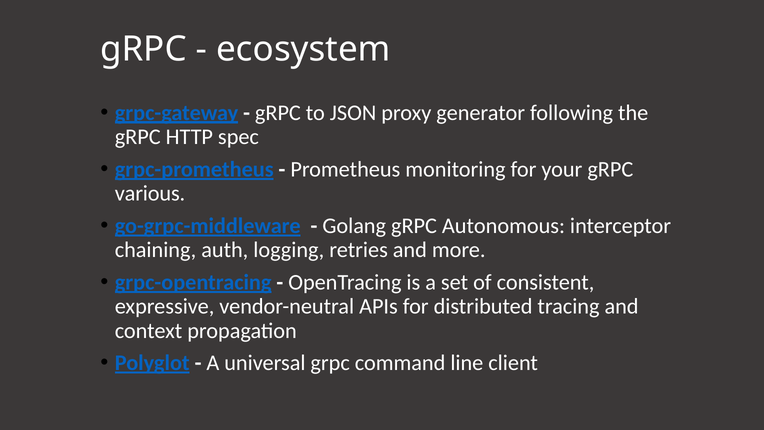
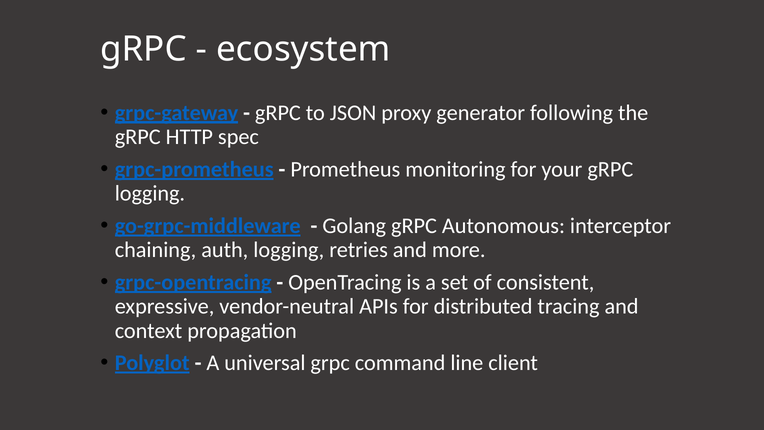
various: various -> logging (150, 193)
